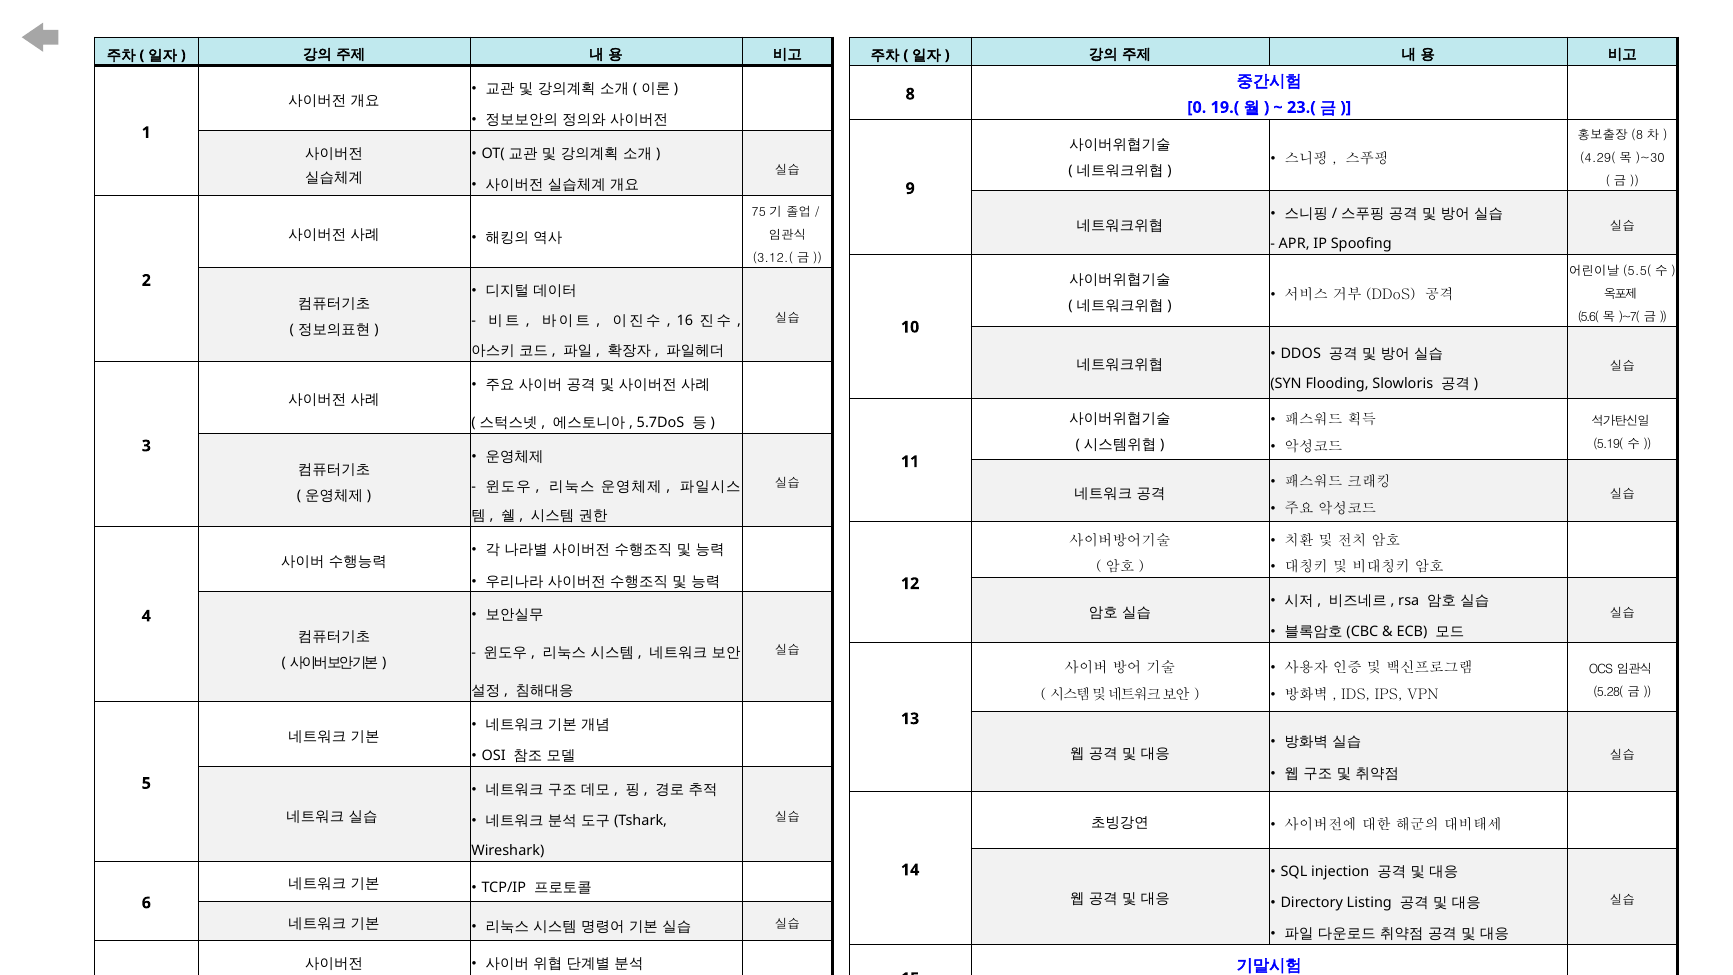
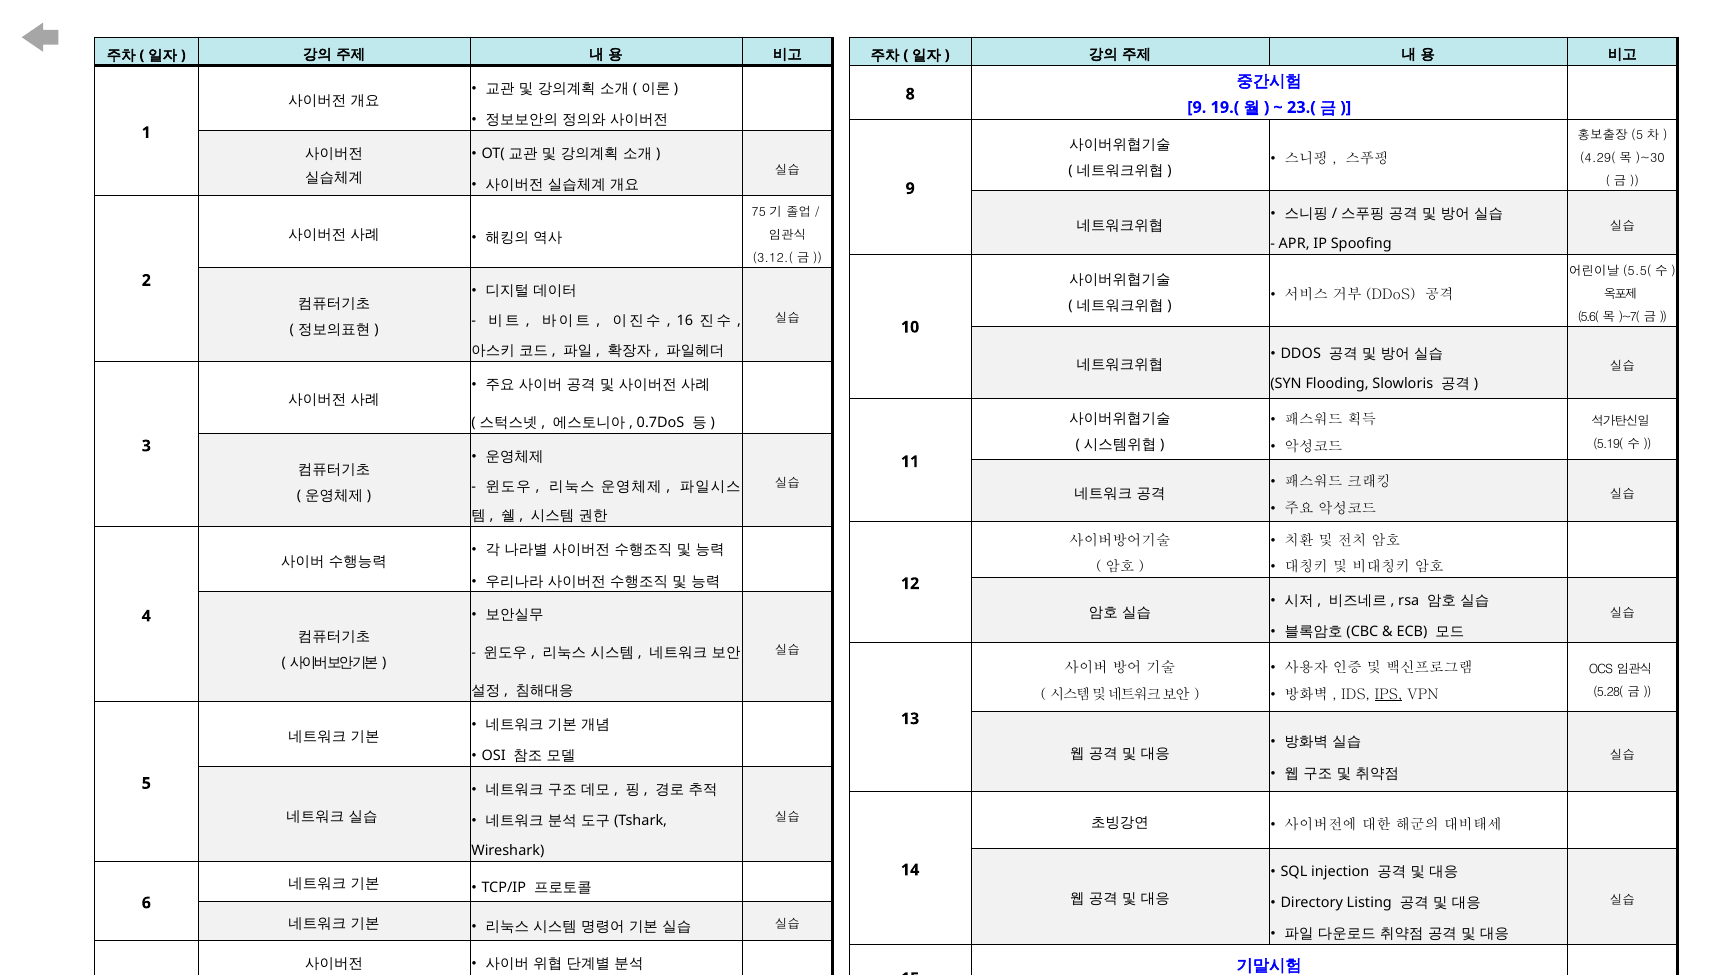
0: 0 -> 9 (1197, 107)
8: 8 -> 5 (1637, 135)
5.7DoS: 5.7DoS -> 0.7DoS (661, 422)
IPS underline: none -> present (1388, 694)
